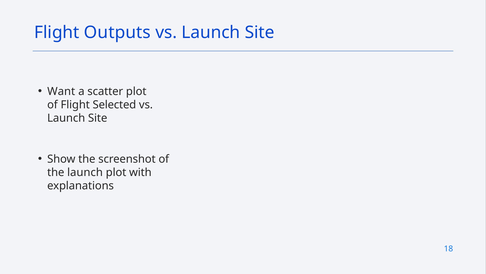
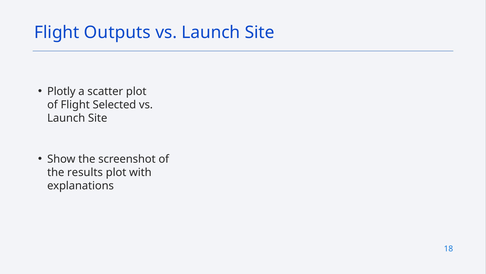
Want: Want -> Plotly (61, 91)
the launch: launch -> results (85, 172)
